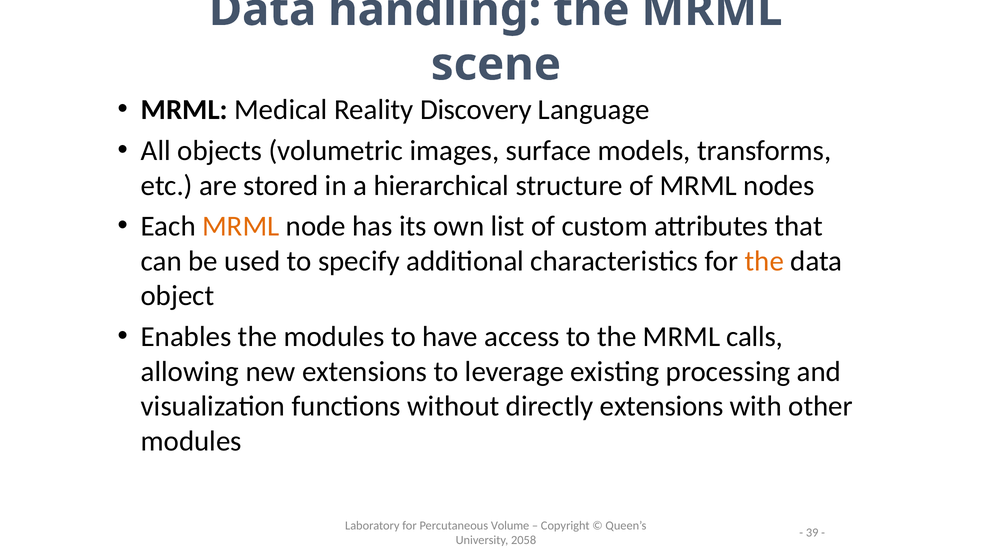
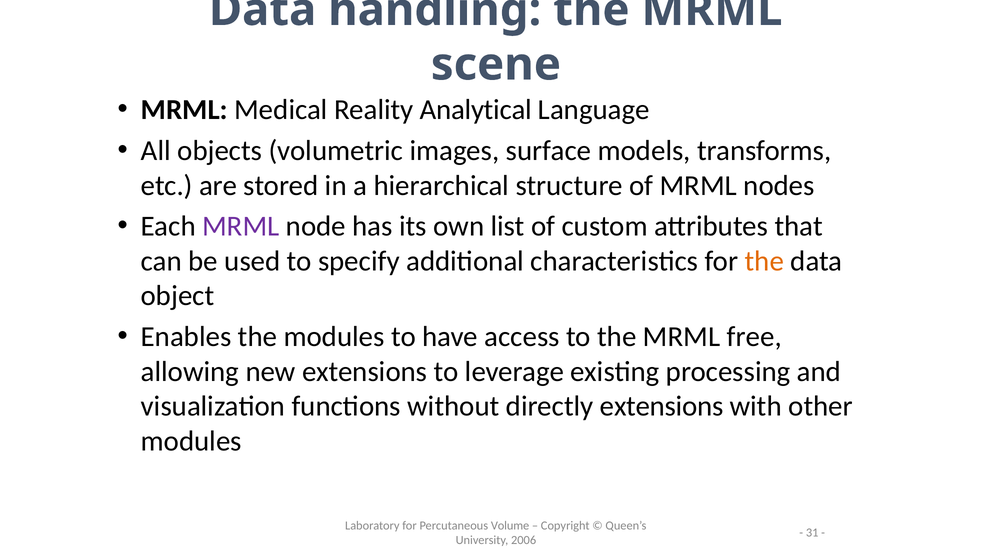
Discovery: Discovery -> Analytical (476, 110)
MRML colour: orange -> purple (241, 226)
calls: calls -> free (754, 337)
39: 39 -> 31 (812, 533)
2058: 2058 -> 2006 (524, 540)
